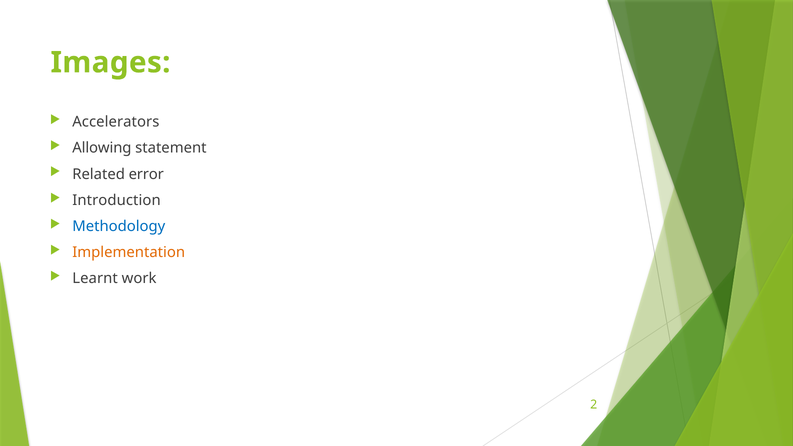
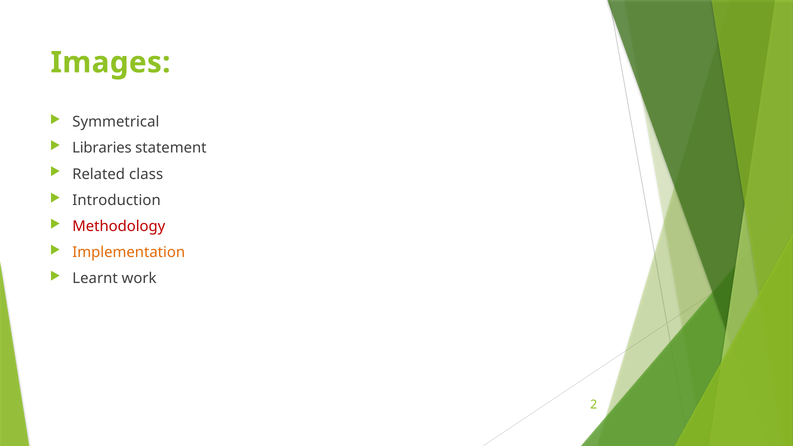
Accelerators: Accelerators -> Symmetrical (116, 122)
Allowing: Allowing -> Libraries (102, 148)
error: error -> class (146, 174)
Methodology colour: blue -> red (119, 226)
